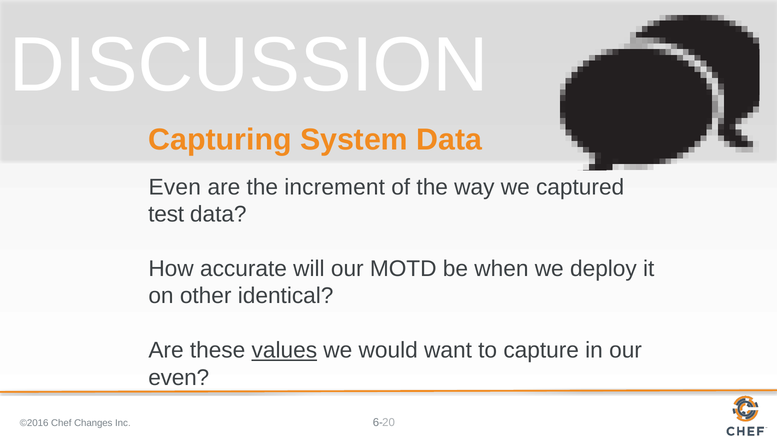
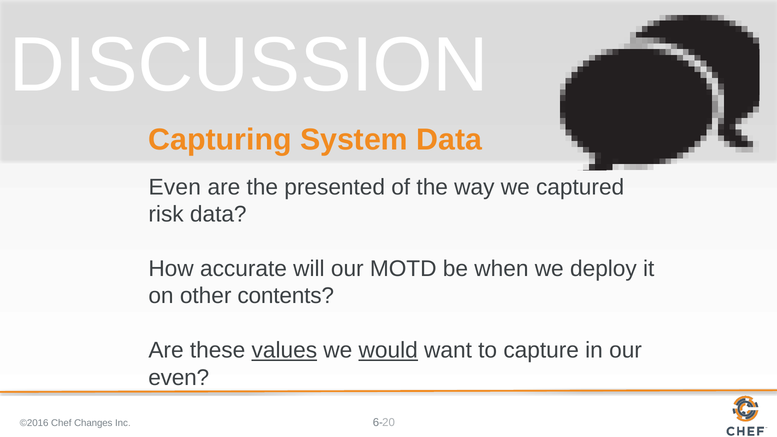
increment: increment -> presented (335, 187)
test: test -> risk (166, 214)
identical: identical -> contents (286, 296)
would underline: none -> present (388, 350)
